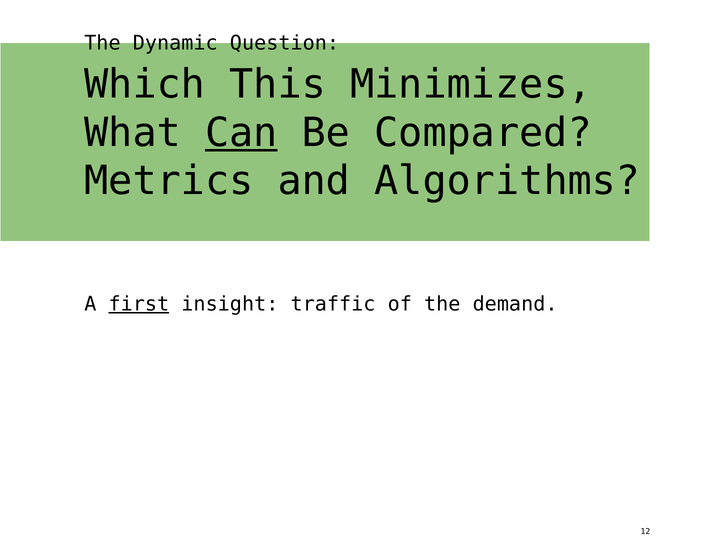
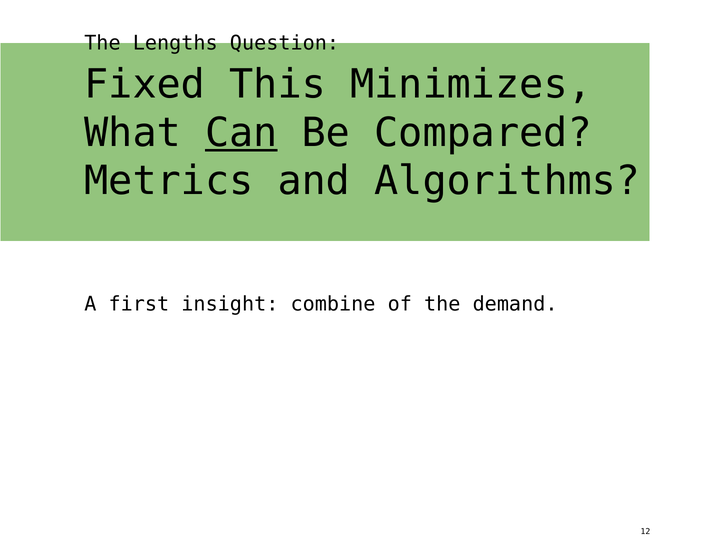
Dynamic: Dynamic -> Lengths (175, 43)
Which: Which -> Fixed (145, 85)
first underline: present -> none (139, 304)
traffic: traffic -> combine (333, 304)
